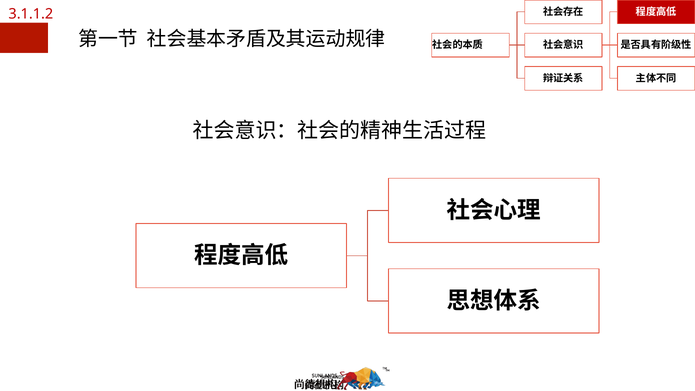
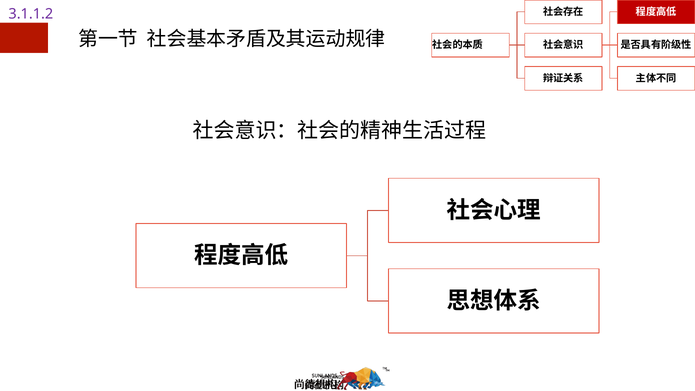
3.1.1.2 colour: red -> purple (31, 14)
